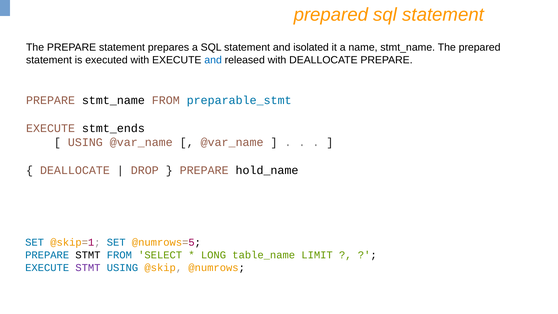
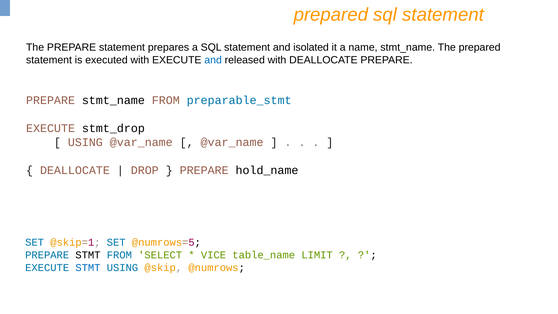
stmt_ends: stmt_ends -> stmt_drop (113, 128)
LONG: LONG -> VICE (213, 255)
STMT colour: purple -> blue (88, 267)
